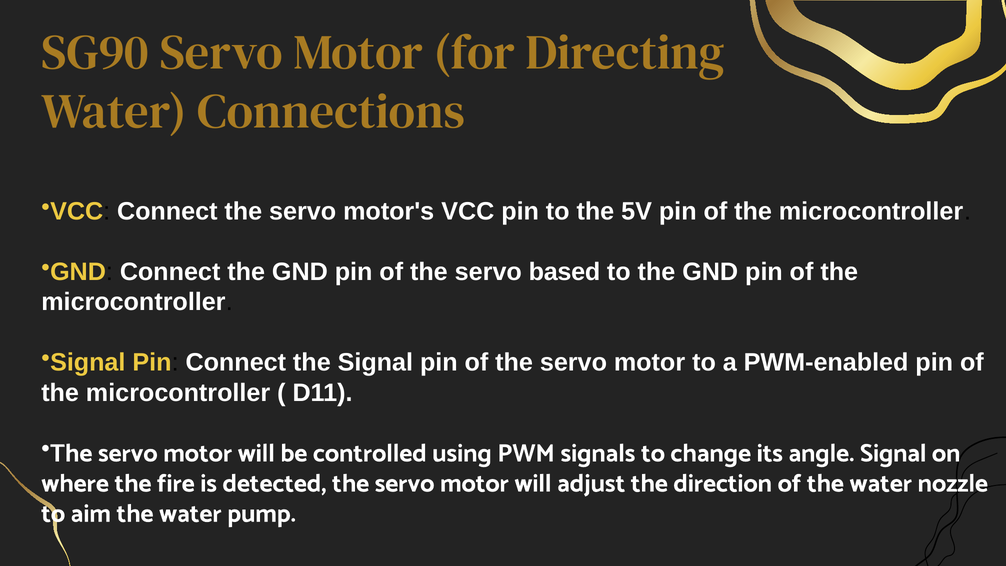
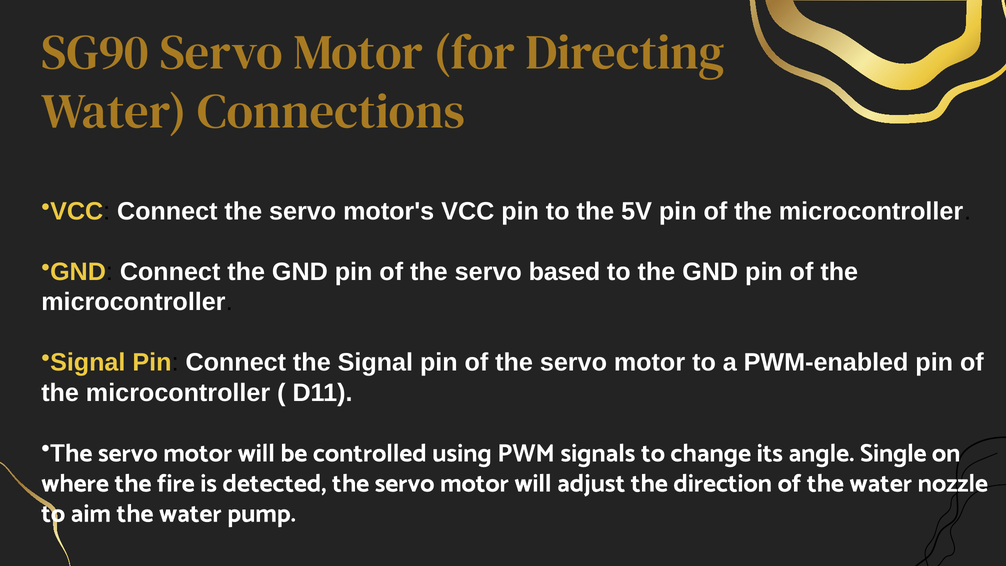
angle Signal: Signal -> Single (893, 453)
